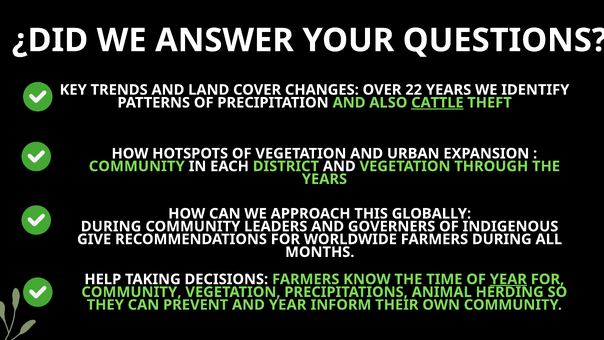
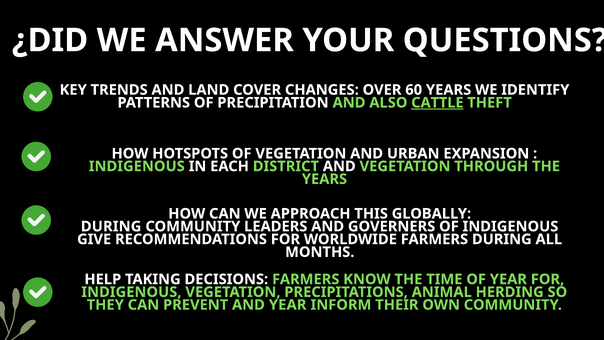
22: 22 -> 60 (414, 90)
COMMUNITY: COMMUNITY -> INDIGENOUS (137, 166)
YEAR underline: present -> none (508, 279)
COMMUNITY: COMMUNITY -> INDIGENOUS (131, 292)
